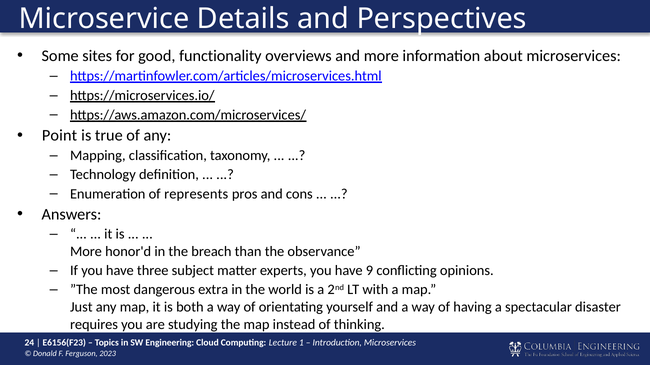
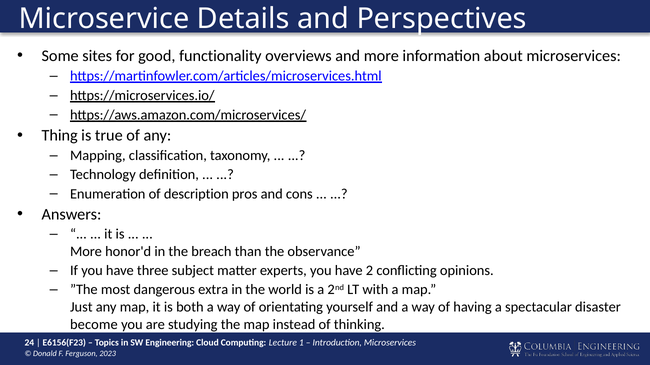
Point: Point -> Thing (60, 136)
represents: represents -> description (196, 194)
9: 9 -> 2 (369, 271)
requires: requires -> become (94, 325)
